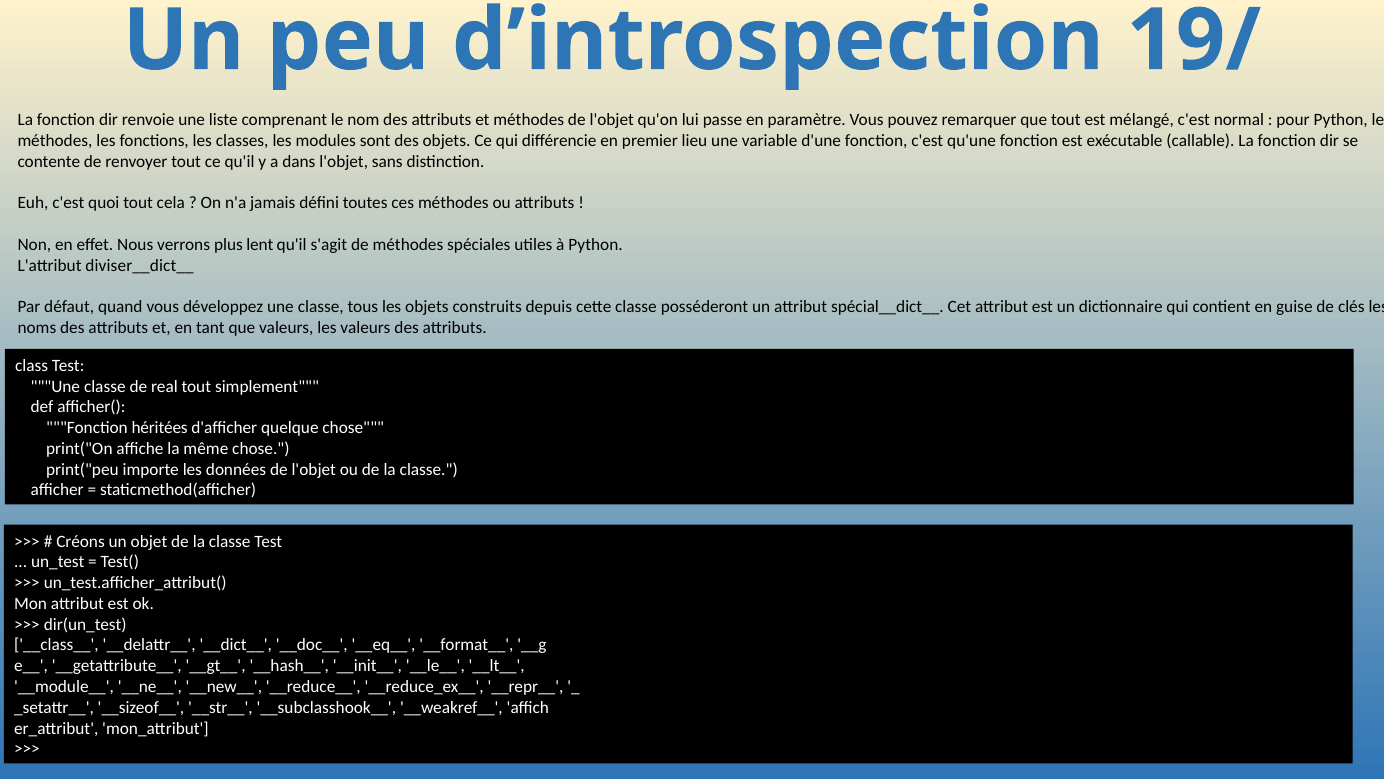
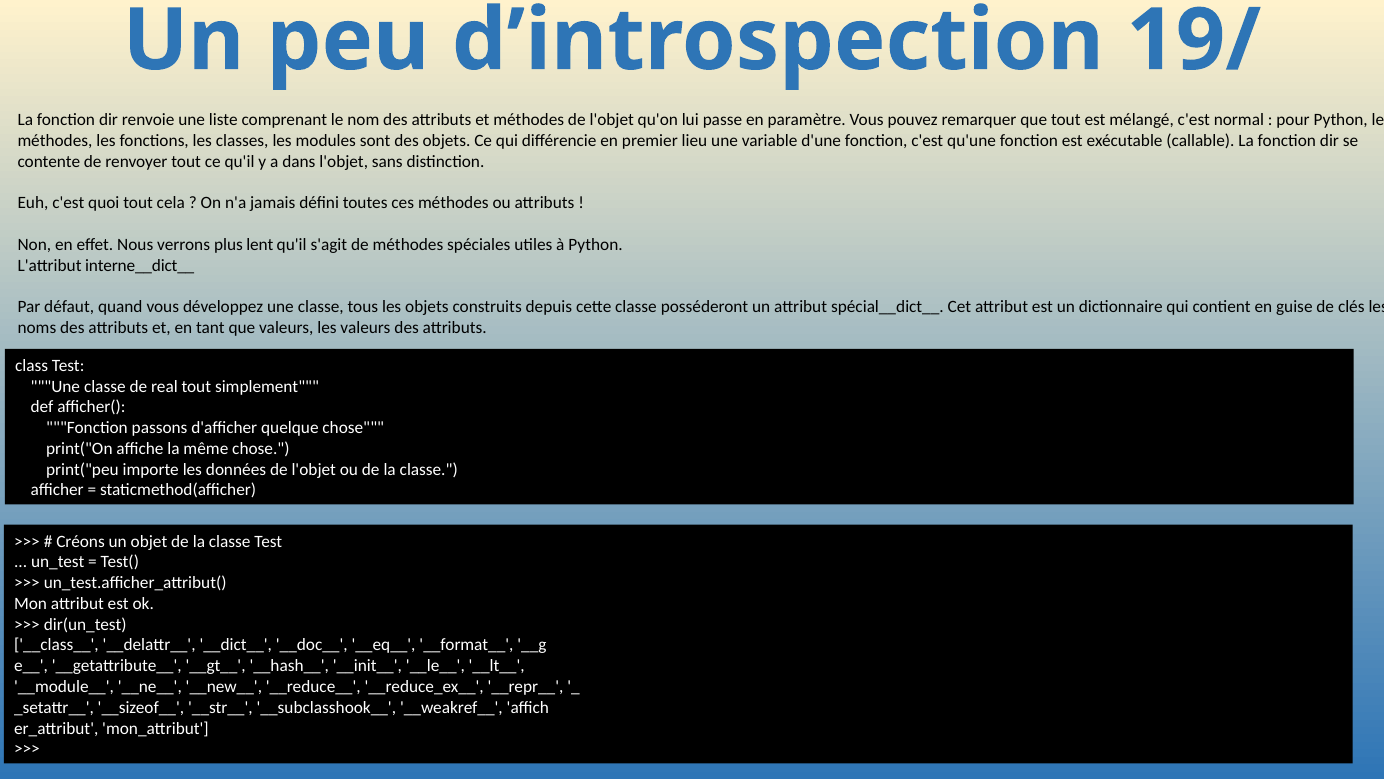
diviser__dict__: diviser__dict__ -> interne__dict__ (140, 265)
héritées: héritées -> passons (160, 428)
